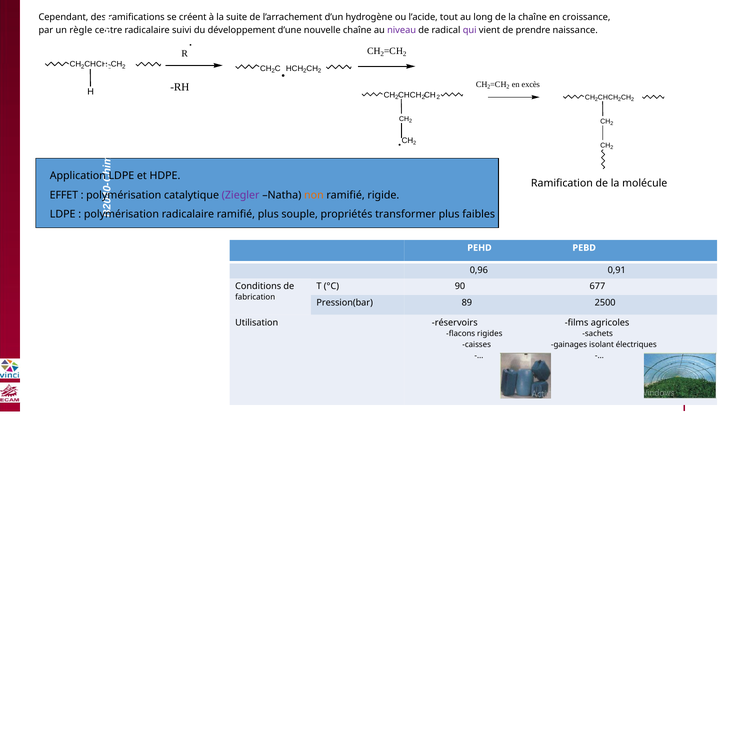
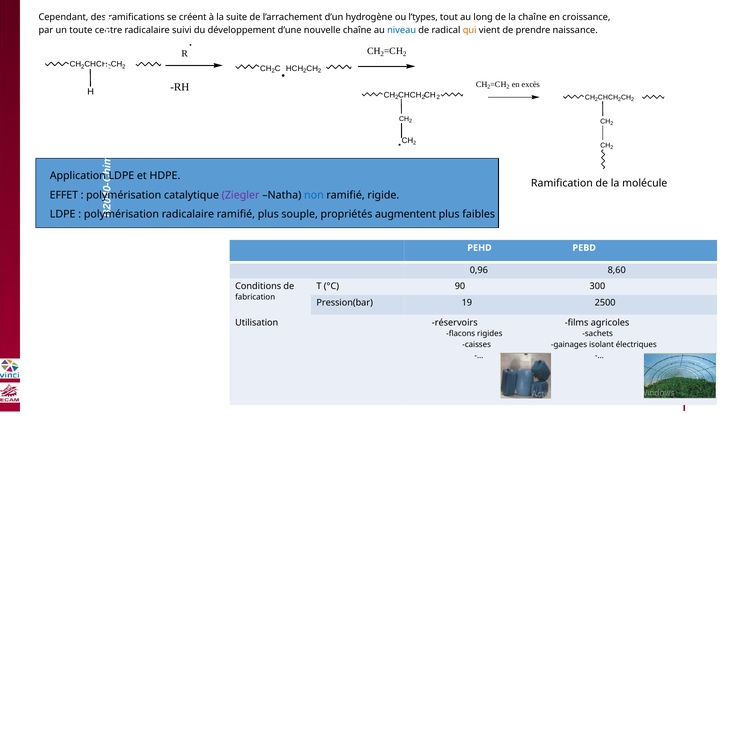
l’acide: l’acide -> l’types (423, 17)
règle: règle -> toute (81, 30)
niveau colour: purple -> blue (402, 30)
qui colour: purple -> orange (470, 30)
non colour: orange -> blue (314, 195)
transformer: transformer -> augmentent (406, 214)
0,91: 0,91 -> 8,60 (617, 270)
677: 677 -> 300 (597, 286)
89: 89 -> 19 (467, 303)
